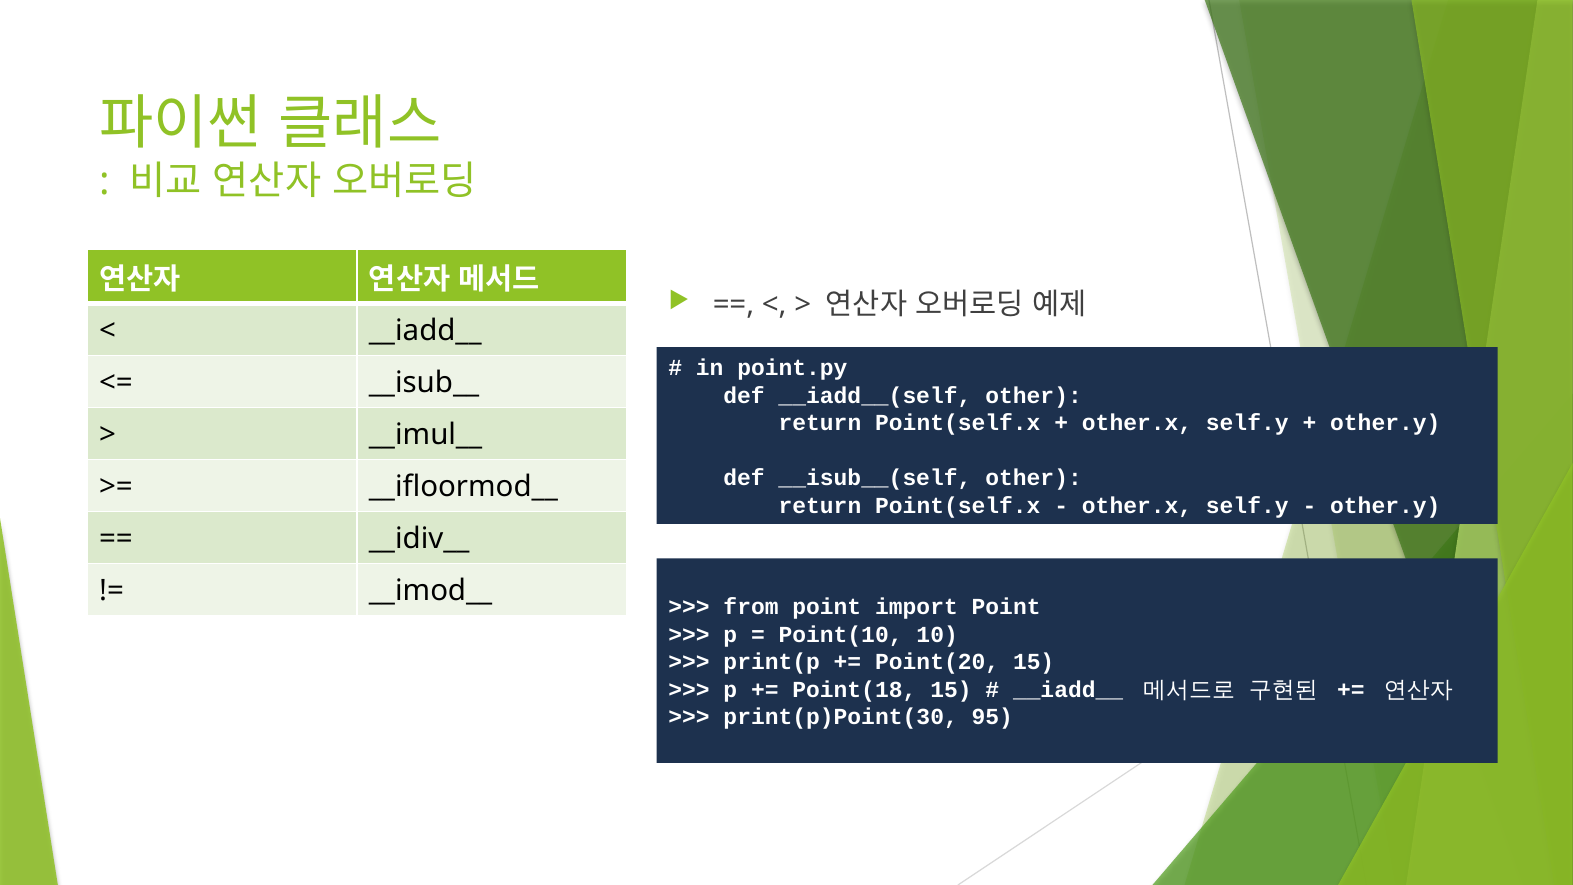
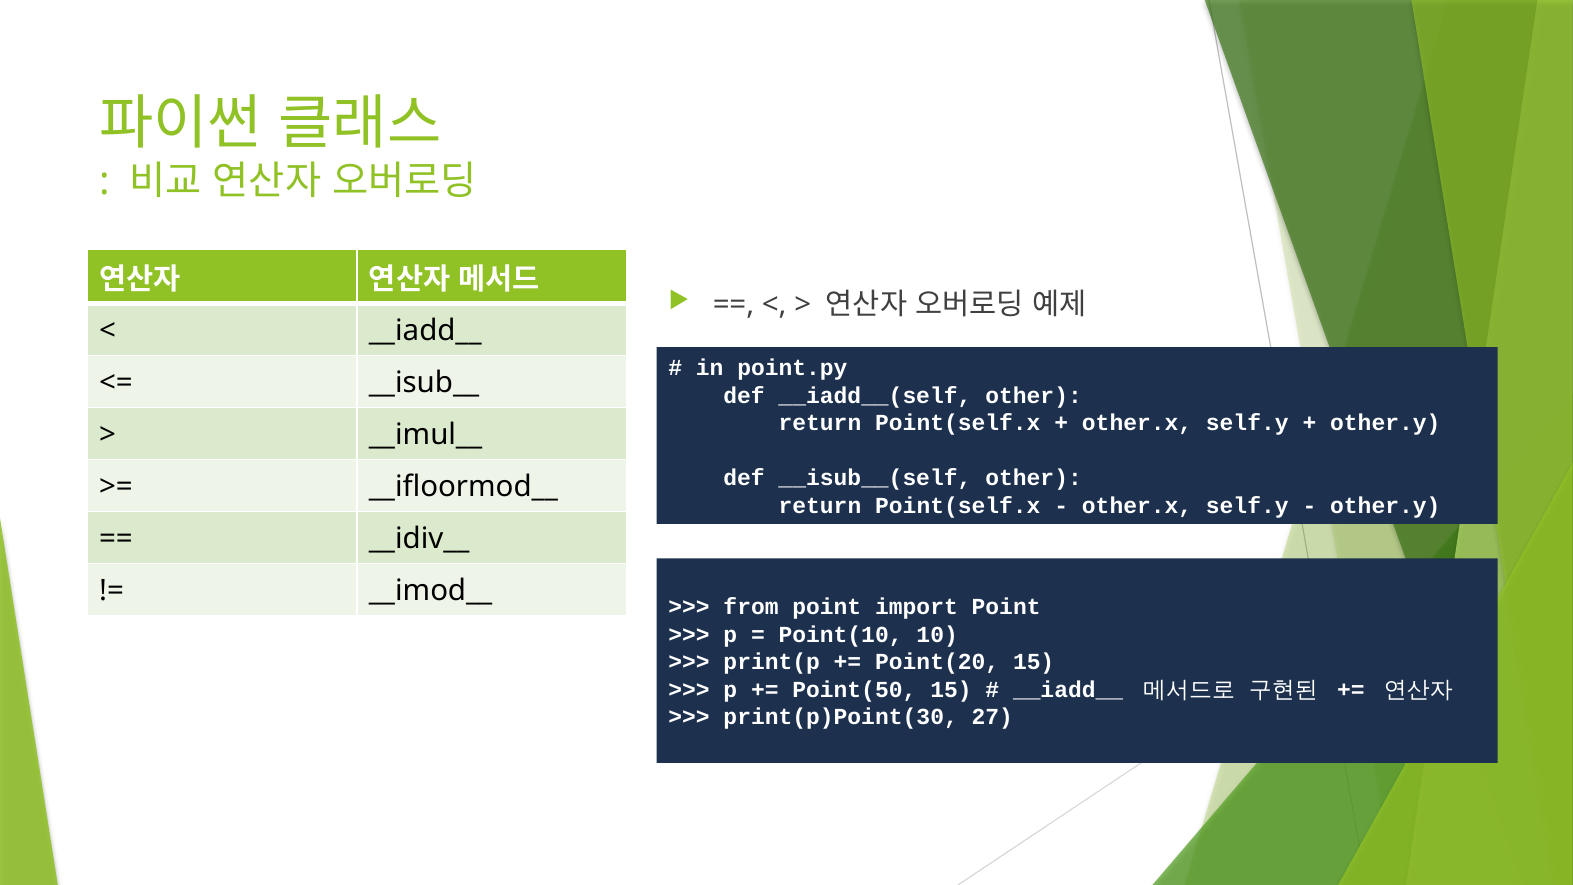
Point(18: Point(18 -> Point(50 (854, 690)
95: 95 -> 27 (992, 717)
